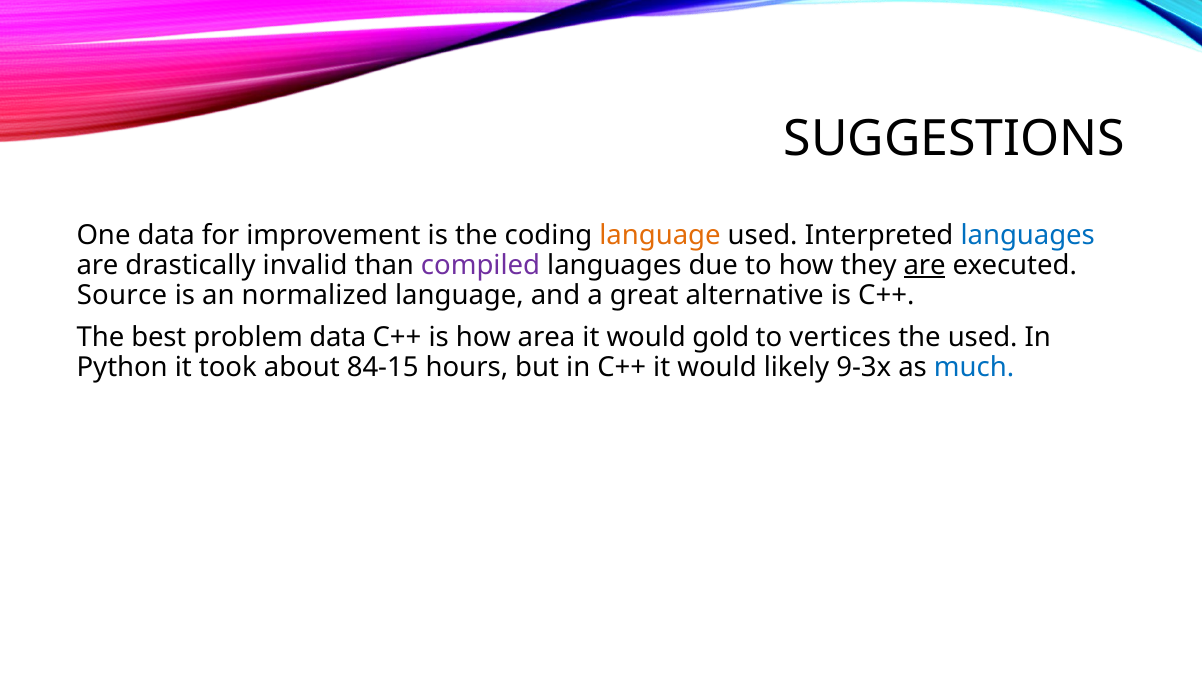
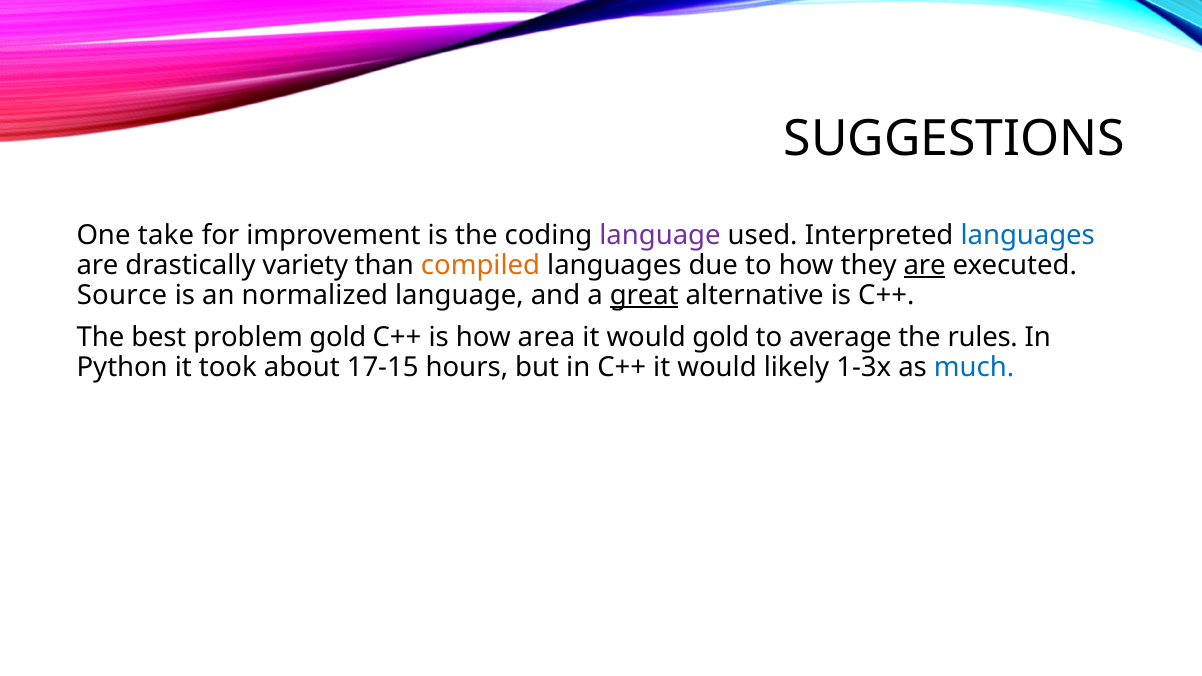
One data: data -> take (166, 236)
language colour: orange -> purple (660, 236)
invalid: invalid -> variety (305, 265)
compiled colour: purple -> orange (481, 265)
great underline: none -> present (644, 295)
problem data: data -> gold (338, 337)
vertices: vertices -> average (840, 337)
the used: used -> rules (983, 337)
84-15: 84-15 -> 17-15 (383, 367)
9-3x: 9-3x -> 1-3x (864, 367)
